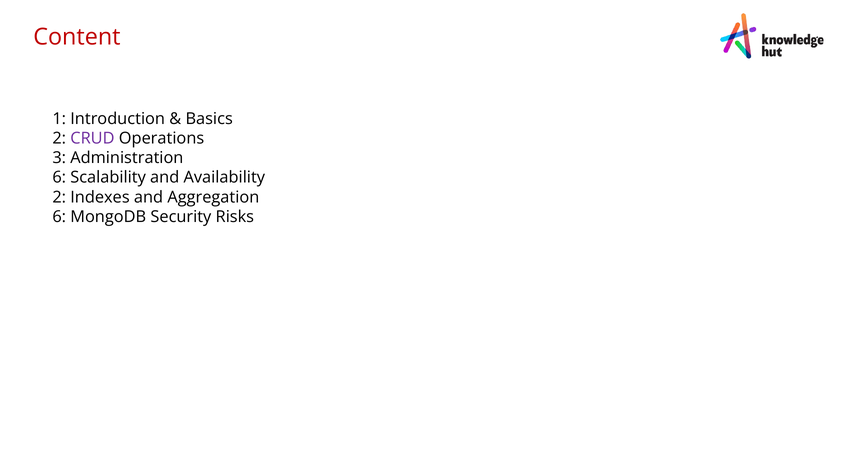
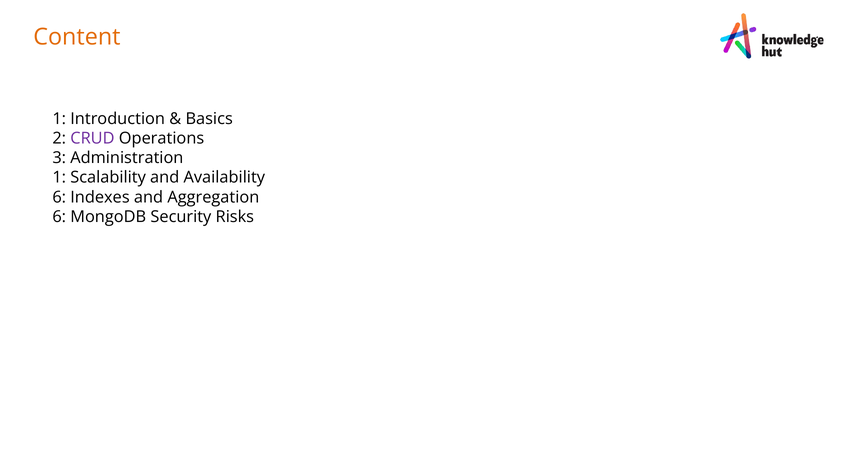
Content colour: red -> orange (77, 37)
6: 6 -> 1 (59, 178)
2: 2 -> 6 (59, 197)
